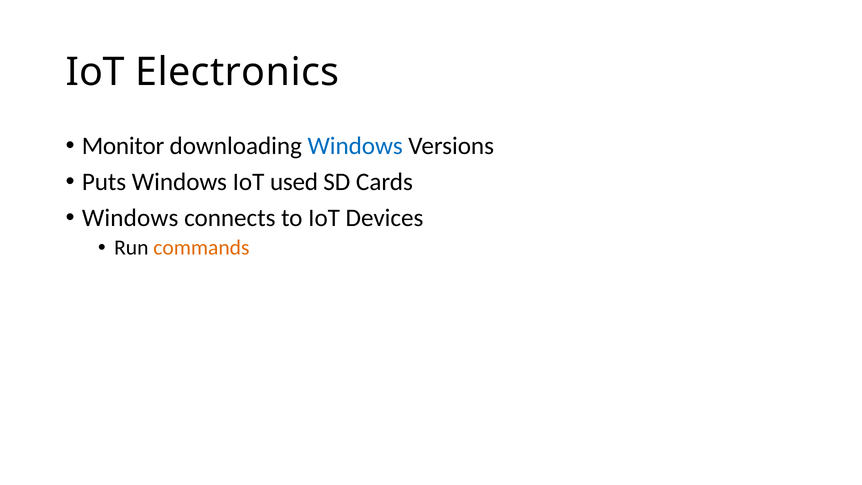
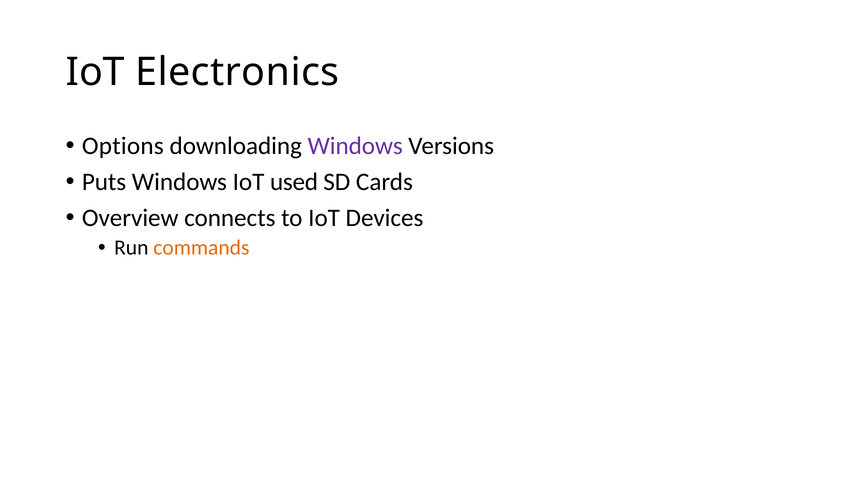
Monitor: Monitor -> Options (123, 146)
Windows colour: blue -> purple (355, 146)
Windows: Windows -> Overview (130, 218)
